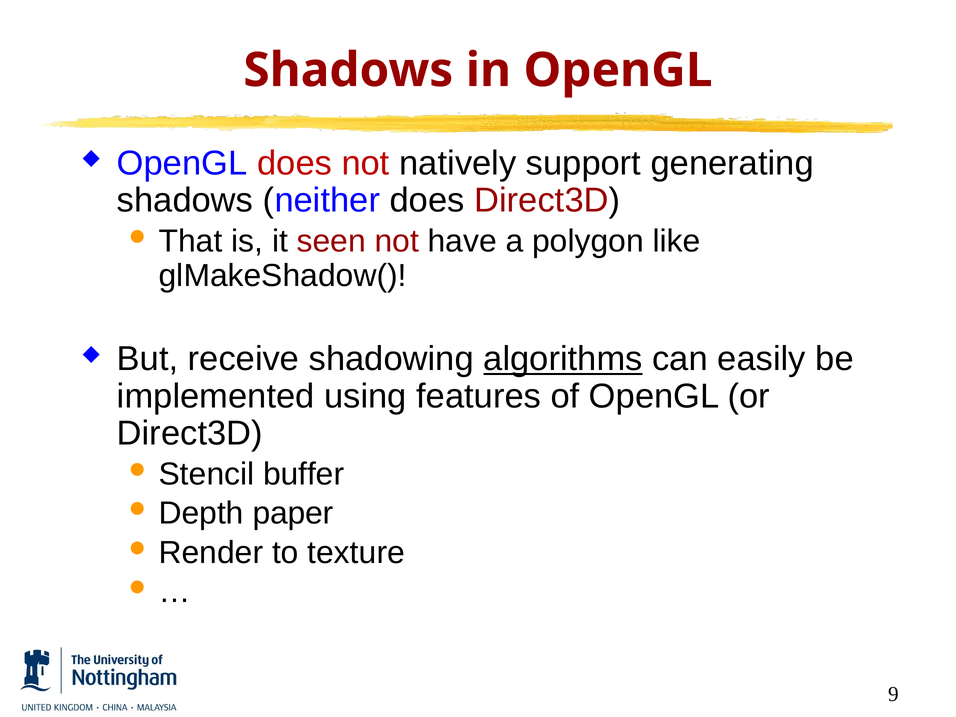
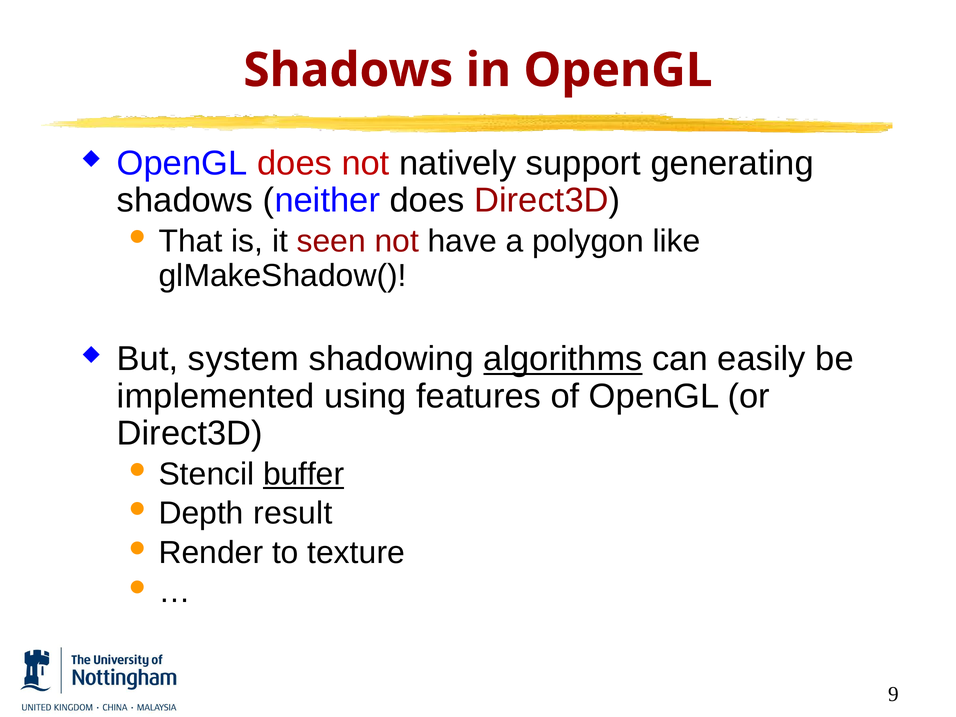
receive: receive -> system (243, 359)
buffer underline: none -> present (304, 474)
paper: paper -> result (293, 513)
